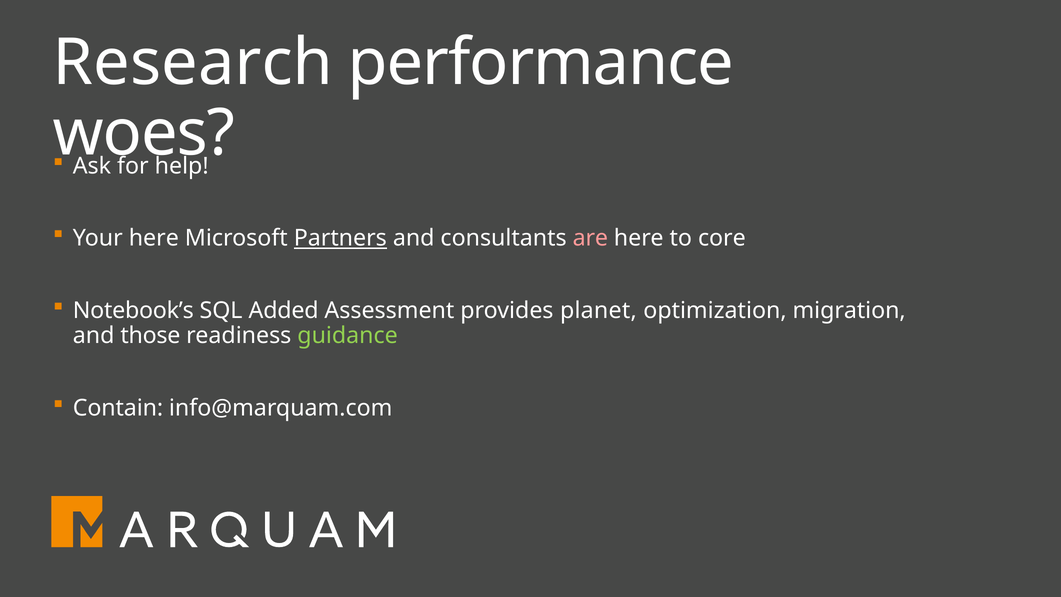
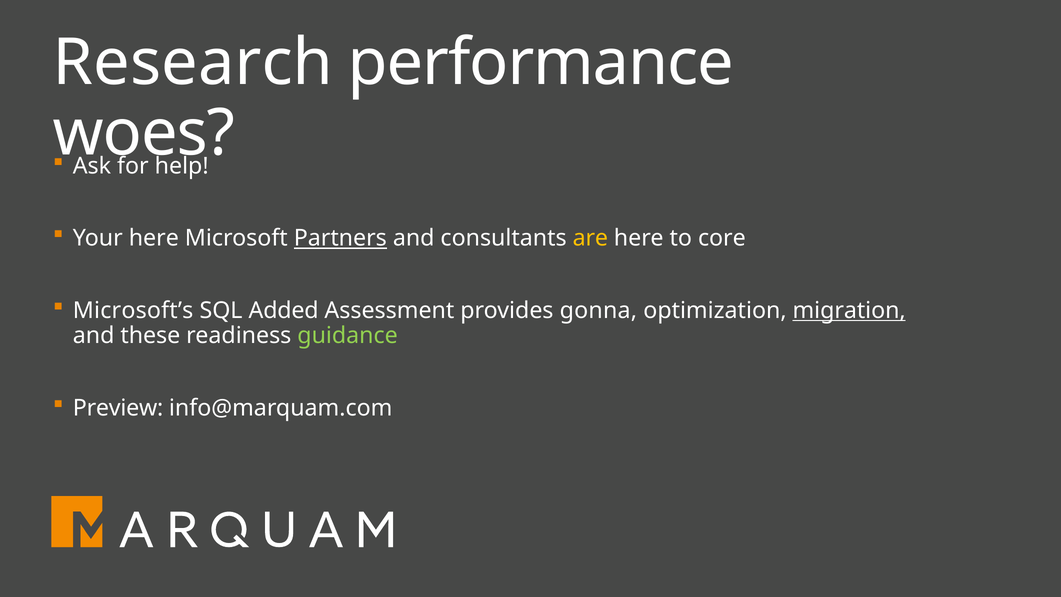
are colour: pink -> yellow (590, 238)
Notebook’s: Notebook’s -> Microsoft’s (133, 310)
planet: planet -> gonna (598, 310)
migration underline: none -> present (849, 310)
those: those -> these (150, 335)
Contain: Contain -> Preview (118, 408)
